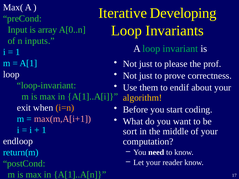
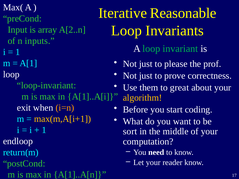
Developing: Developing -> Reasonable (183, 13)
A[0..n: A[0..n -> A[2..n (72, 30)
endif: endif -> great (179, 88)
max(m,A[i+1 colour: pink -> yellow (63, 119)
